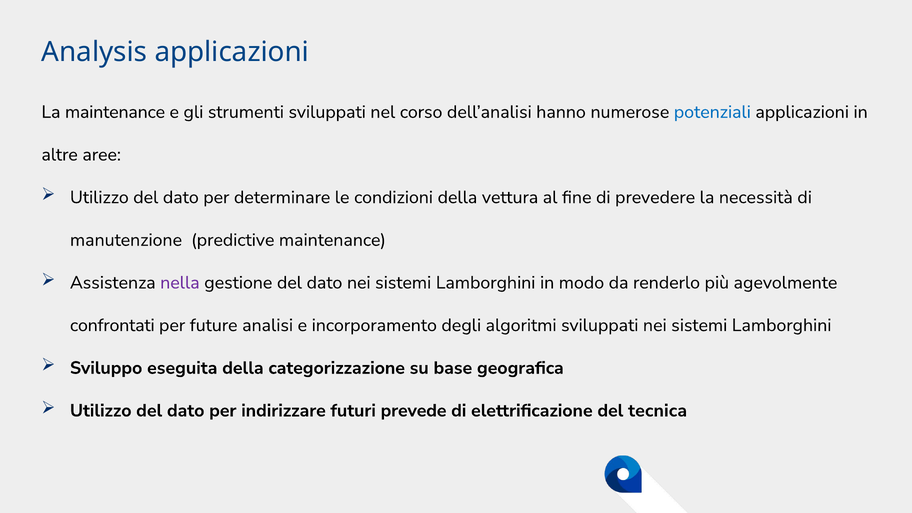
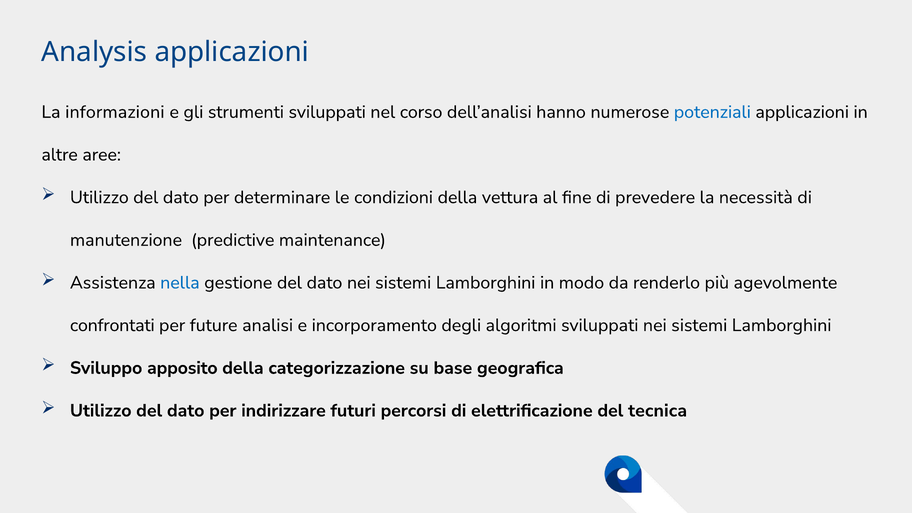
La maintenance: maintenance -> informazioni (115, 112)
nella colour: purple -> blue (180, 283)
eseguita: eseguita -> apposito (182, 368)
prevede: prevede -> percorsi (413, 411)
